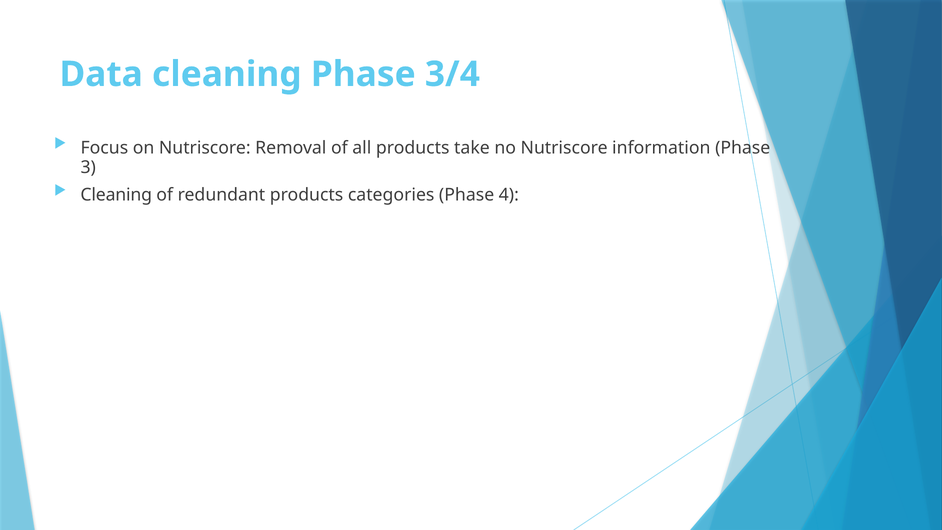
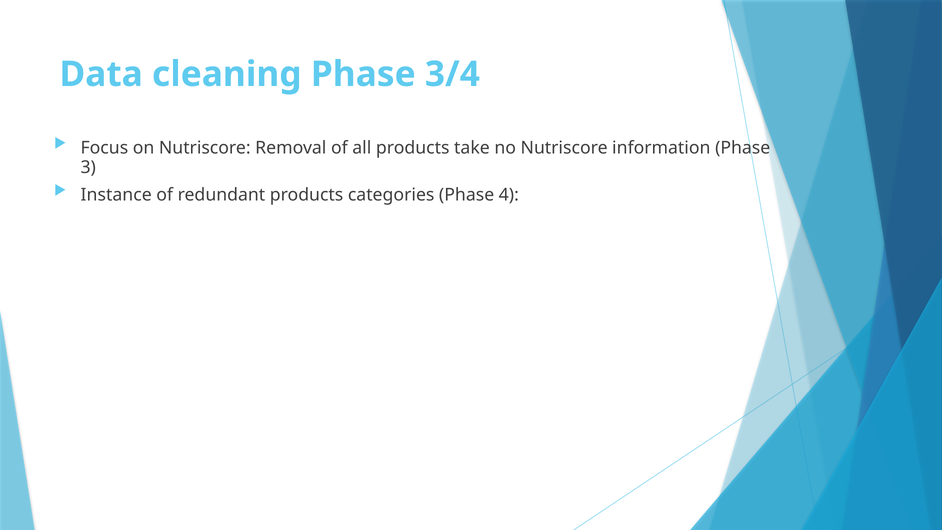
Cleaning: Cleaning -> Instance (116, 195)
